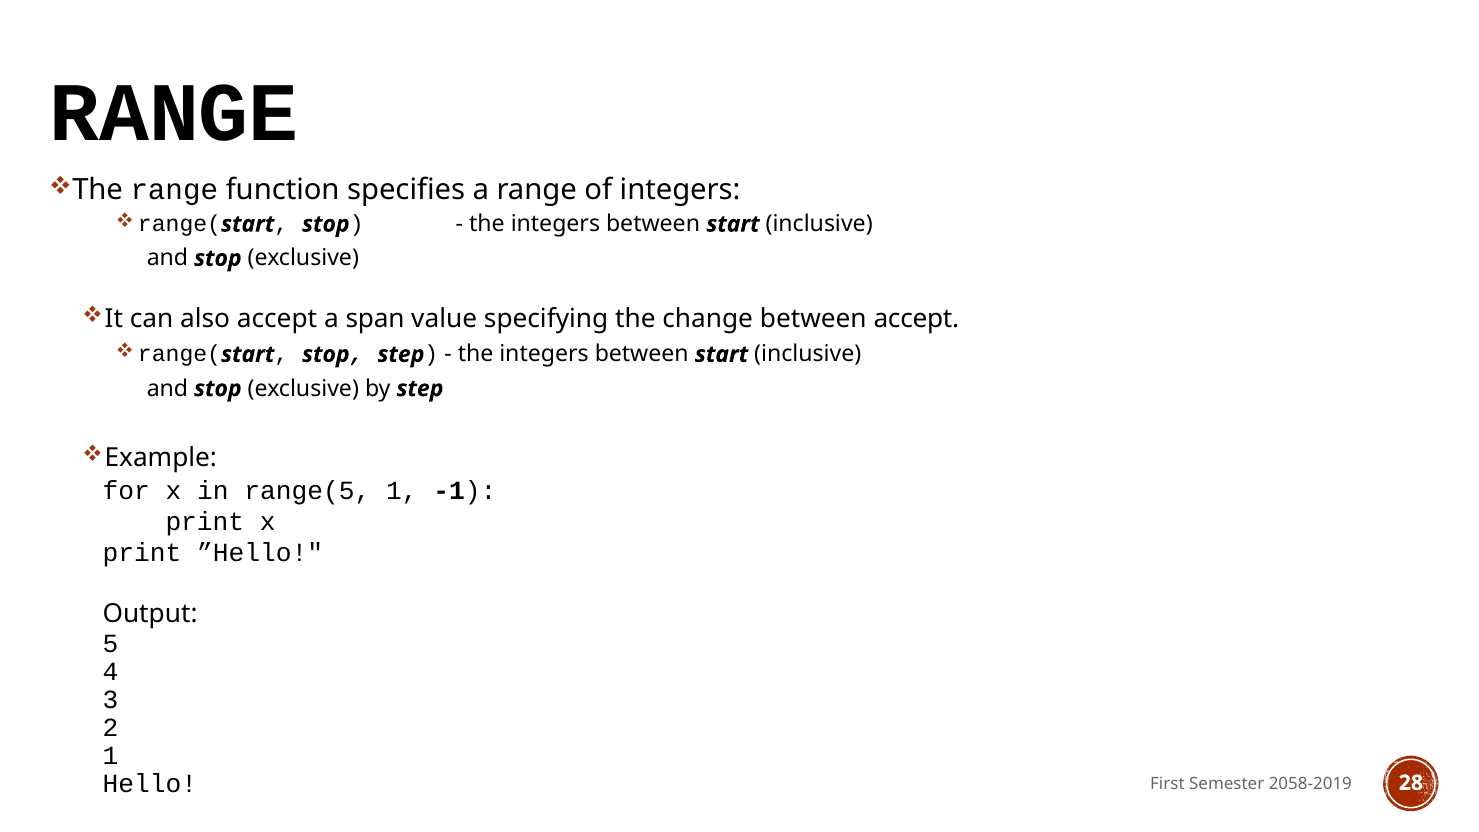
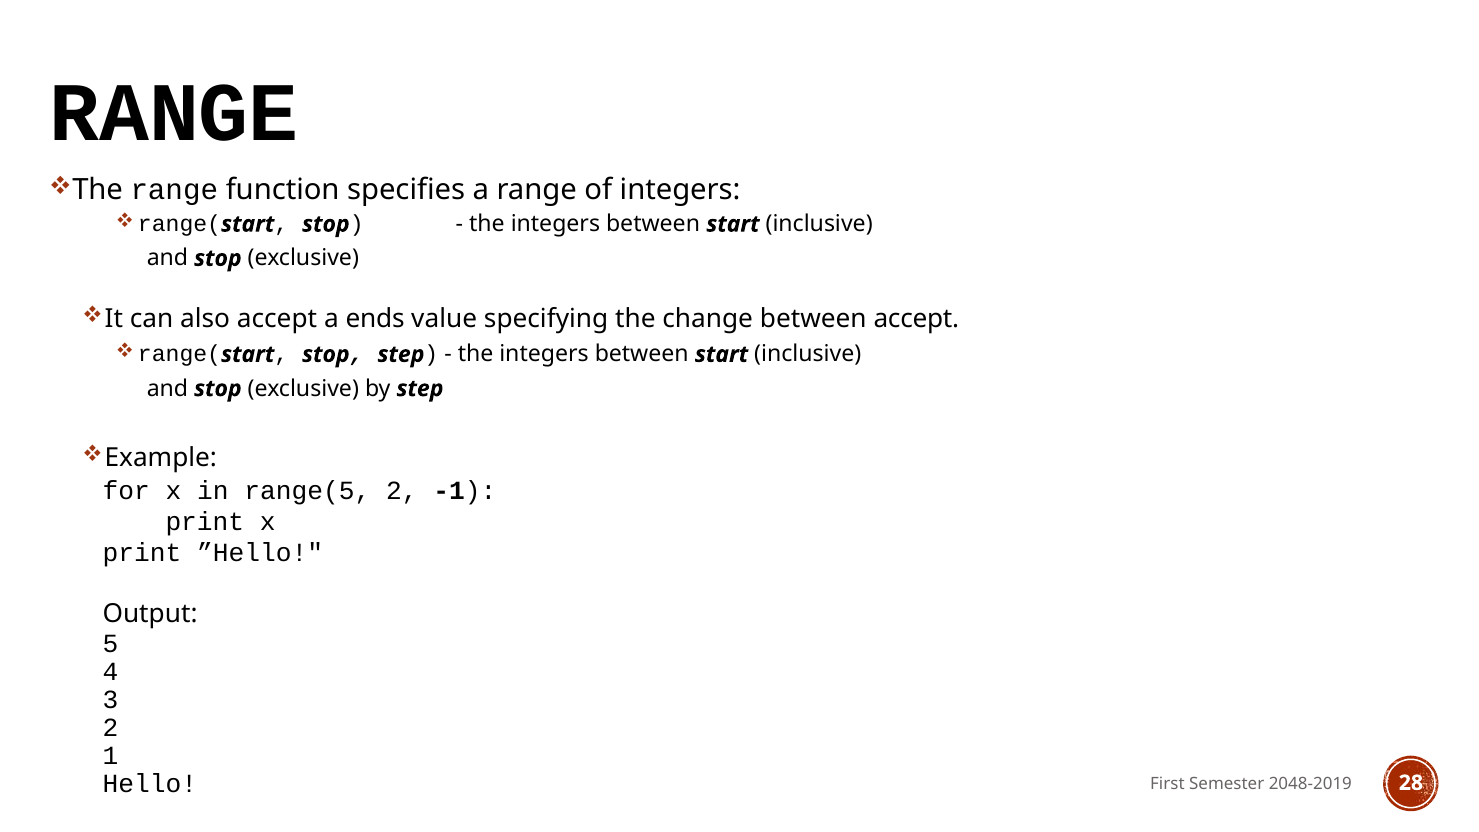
span: span -> ends (375, 318)
range(5 1: 1 -> 2 (402, 490)
2058-2019: 2058-2019 -> 2048-2019 (1310, 784)
